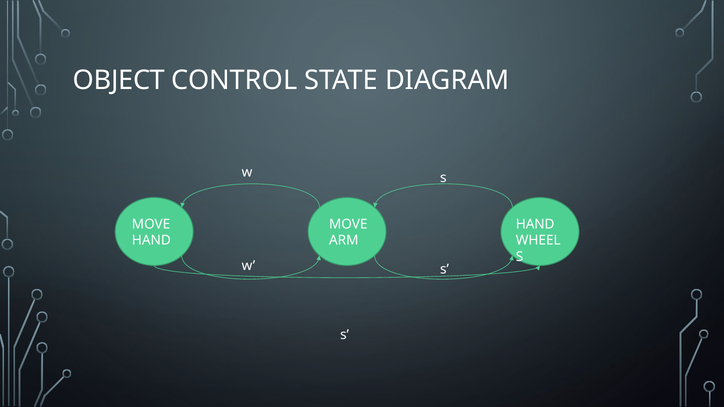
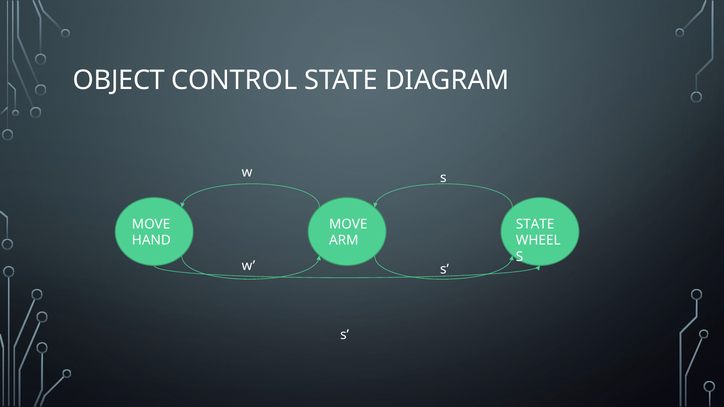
HAND: HAND -> STATE (535, 224)
